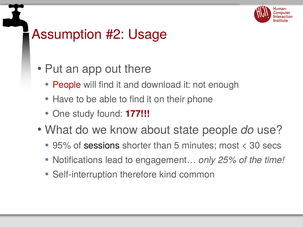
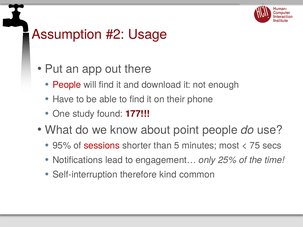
state: state -> point (186, 130)
sessions colour: black -> red (102, 146)
30: 30 -> 75 (255, 146)
